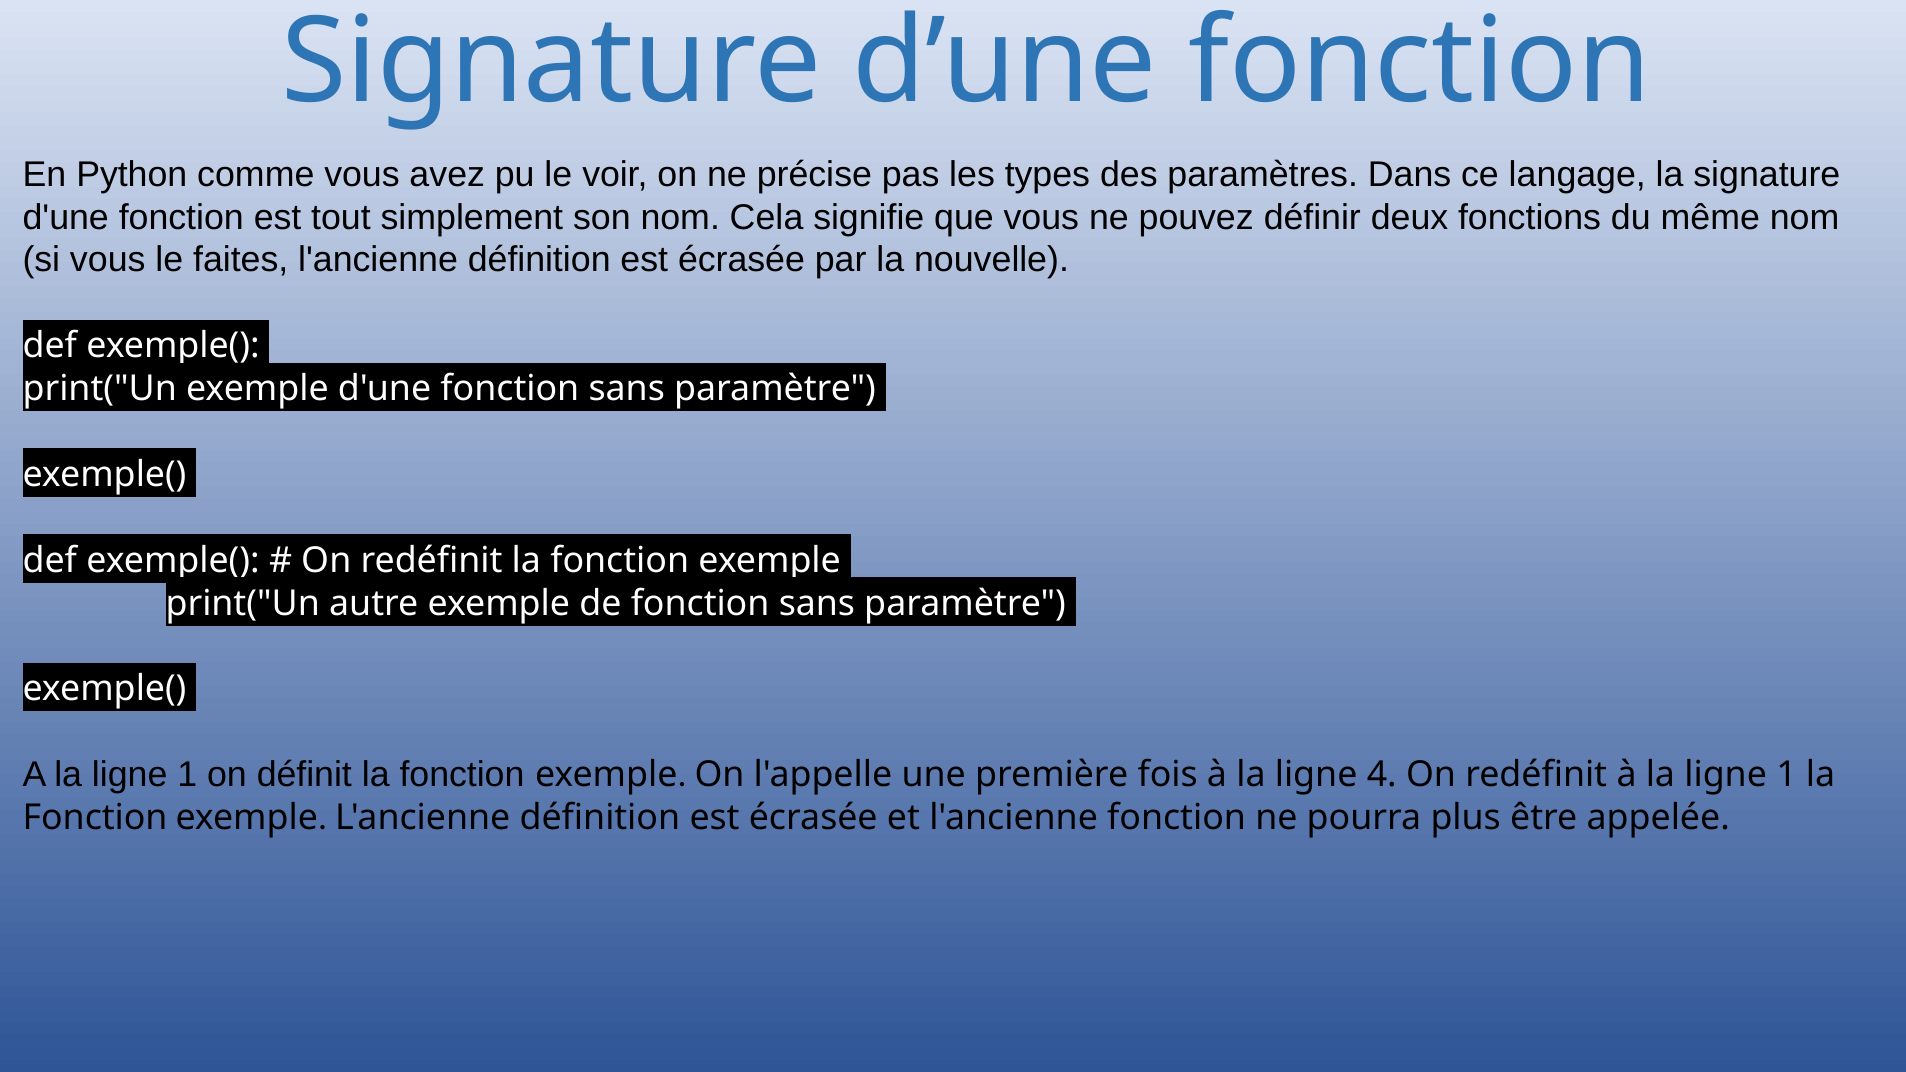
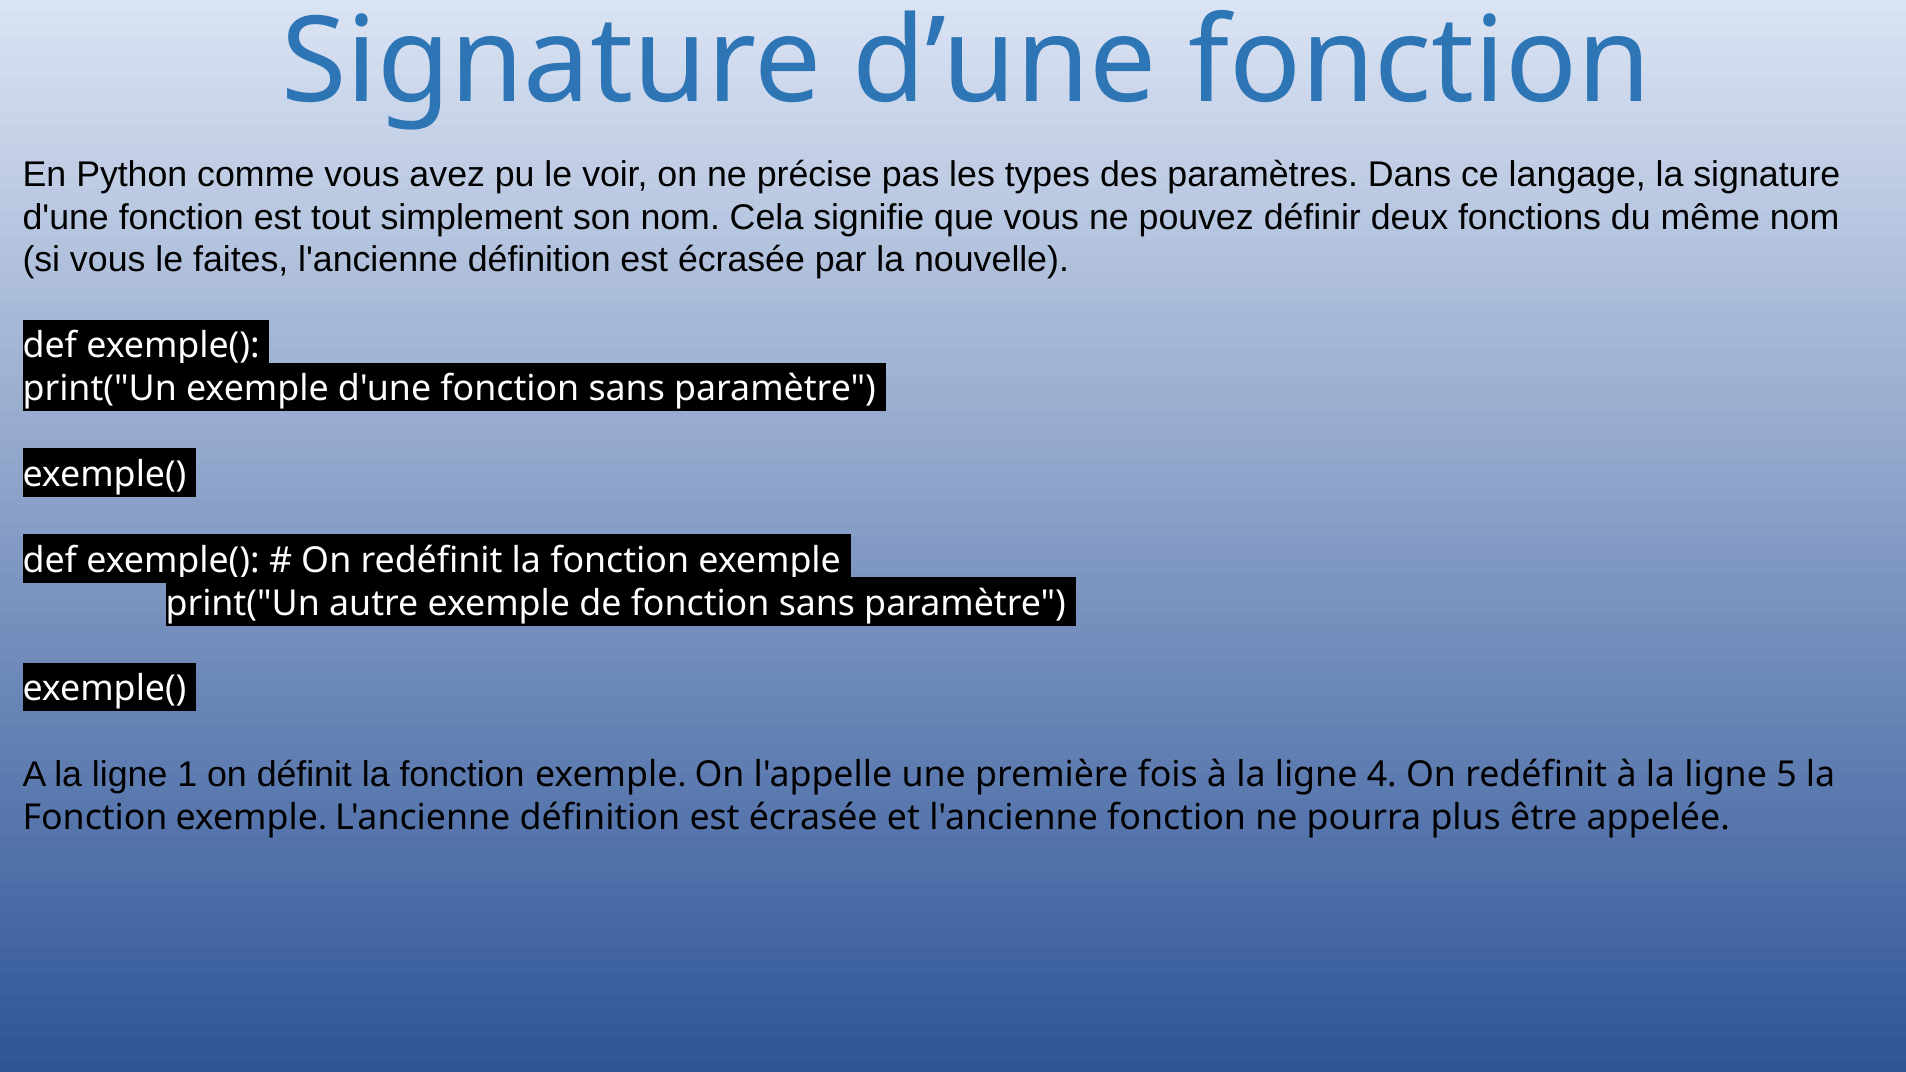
à la ligne 1: 1 -> 5 (1787, 775)
